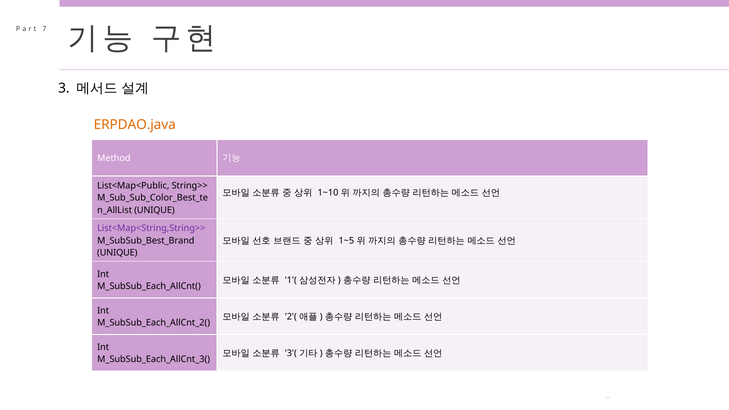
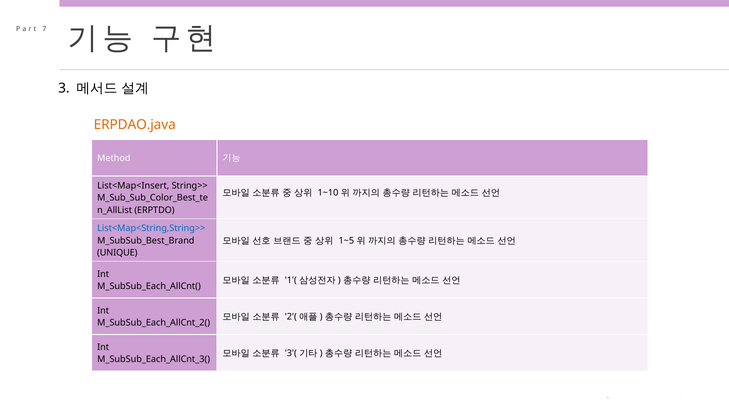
List<Map<Public: List<Map<Public -> List<Map<Insert (133, 186)
UNIQUE: UNIQUE -> ERPTDO (154, 210)
List<Map<String,String>> colour: purple -> blue (151, 228)
